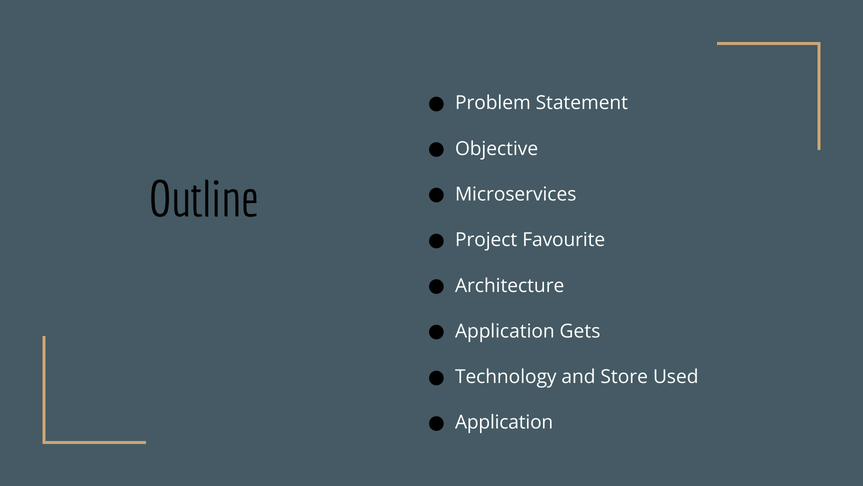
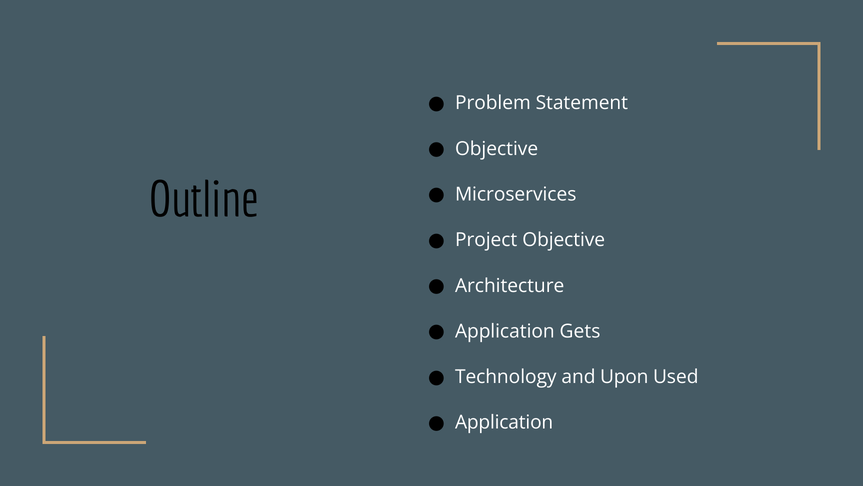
Project Favourite: Favourite -> Objective (564, 240)
Store: Store -> Upon (624, 377)
